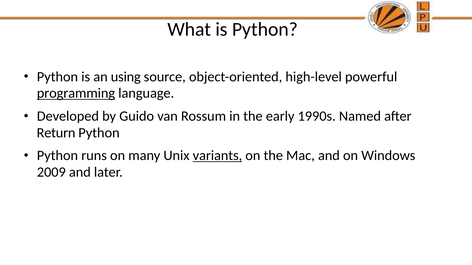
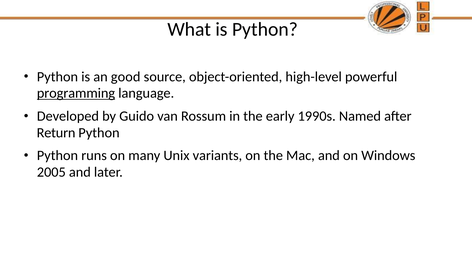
using: using -> good (126, 77)
variants underline: present -> none (217, 156)
2009: 2009 -> 2005 (51, 172)
